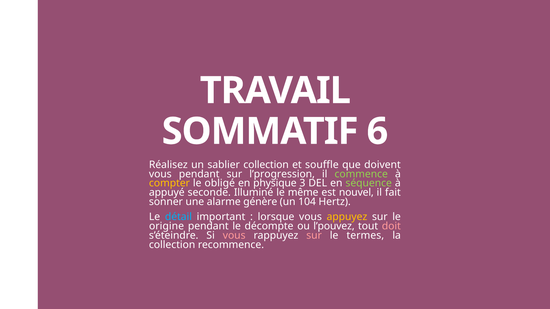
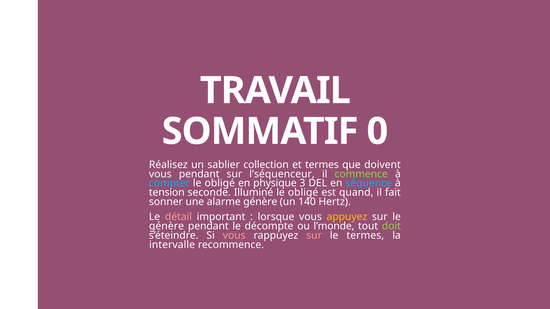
6: 6 -> 0 (377, 132)
et souffle: souffle -> termes (322, 165)
l’progression: l’progression -> l’séquenceur (282, 174)
compter colour: yellow -> light blue (169, 183)
séquence colour: light green -> light blue (369, 183)
appuyé: appuyé -> tension (167, 193)
même: même -> obligé (303, 193)
nouvel: nouvel -> quand (356, 193)
104: 104 -> 140 (307, 202)
détail colour: light blue -> pink (178, 217)
origine: origine -> génère (167, 226)
l’pouvez: l’pouvez -> l’monde (334, 226)
doit colour: pink -> light green (391, 226)
collection: collection -> intervalle (172, 245)
